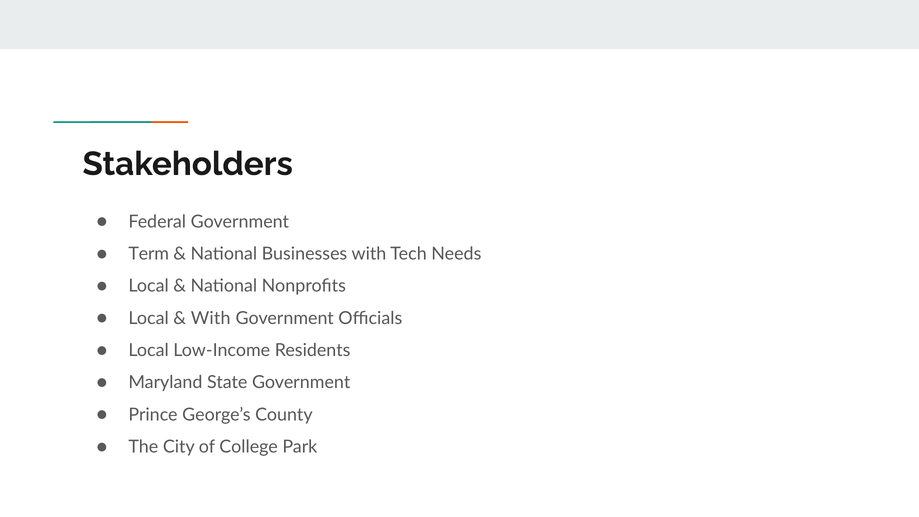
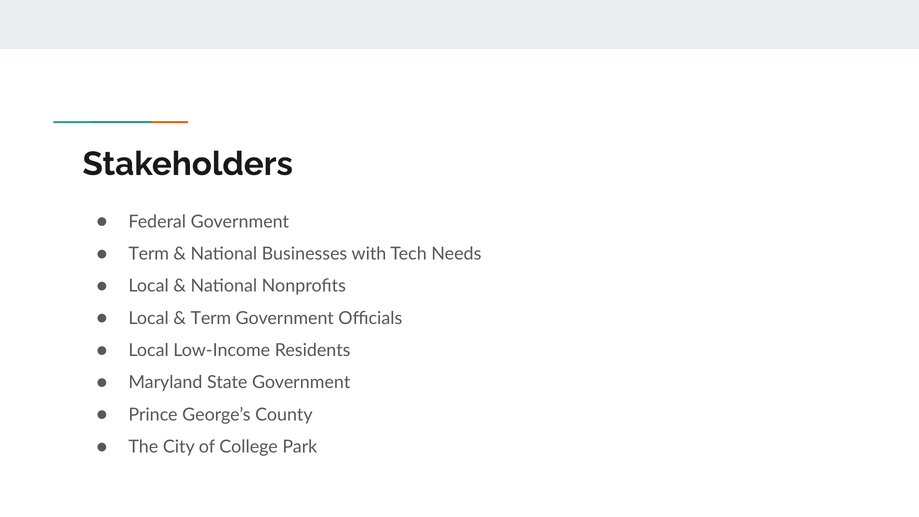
With: With -> Term (211, 318)
